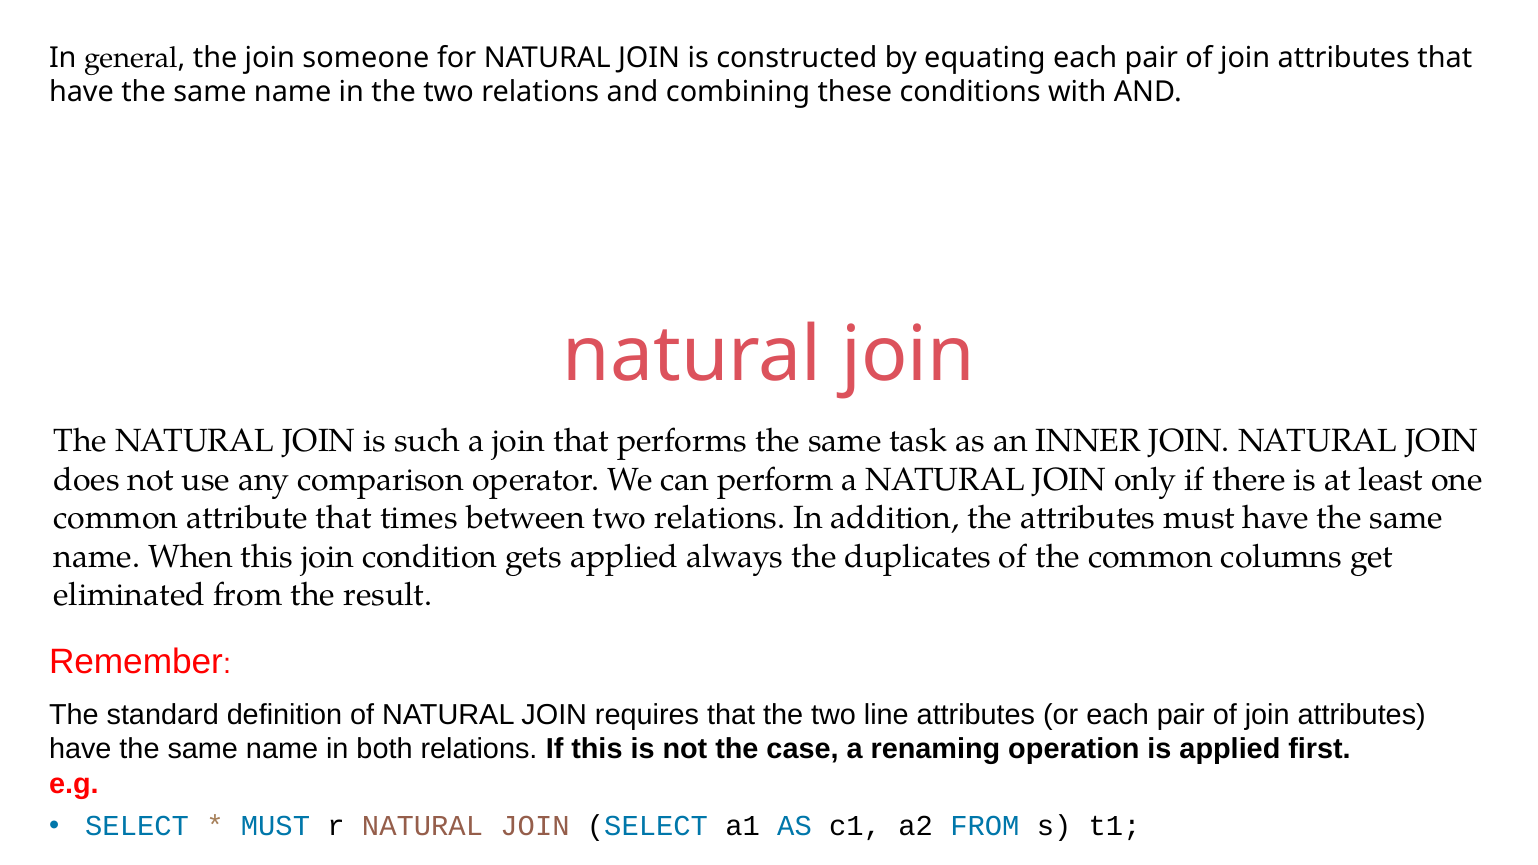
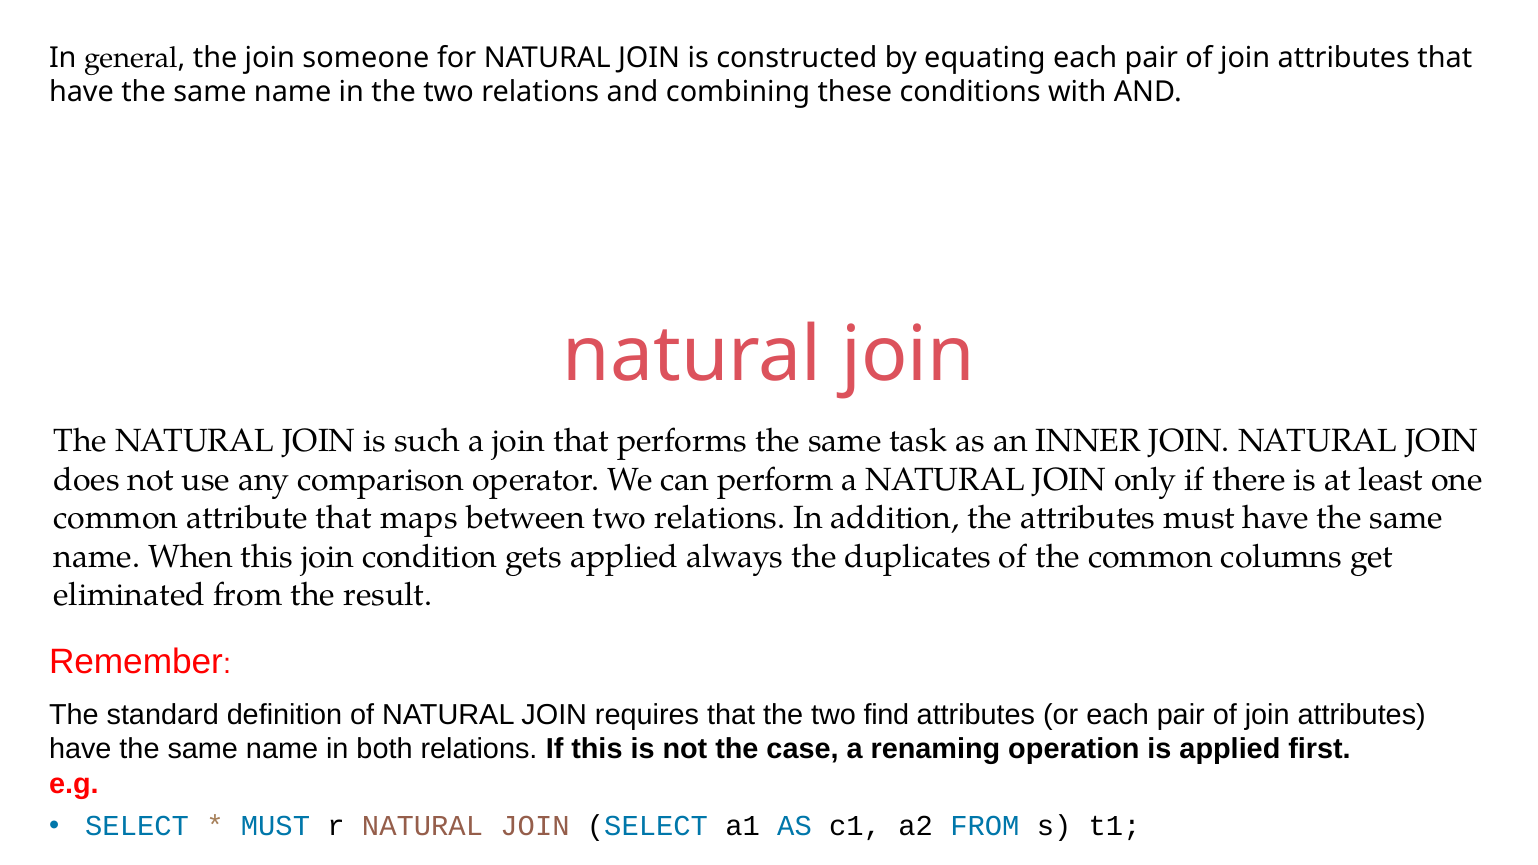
times: times -> maps (419, 518)
line: line -> find (886, 715)
